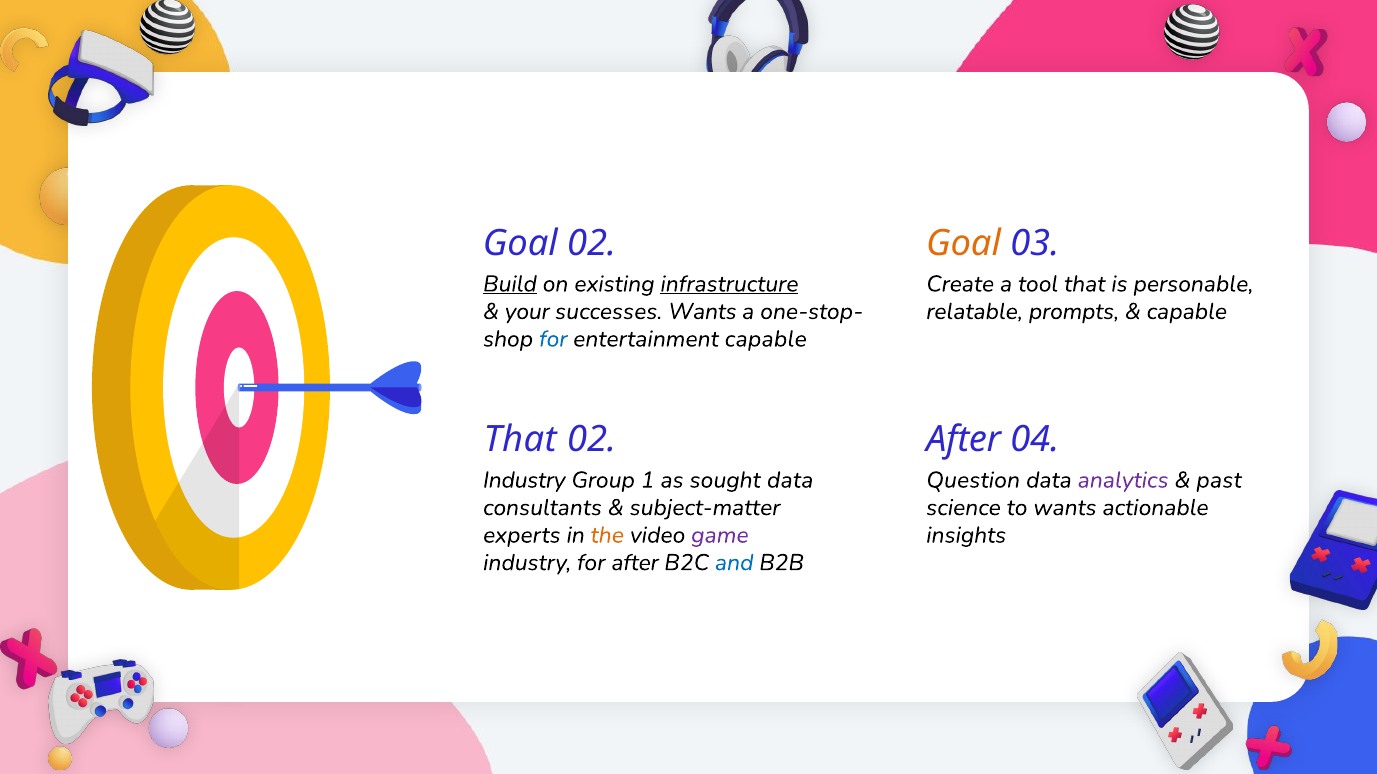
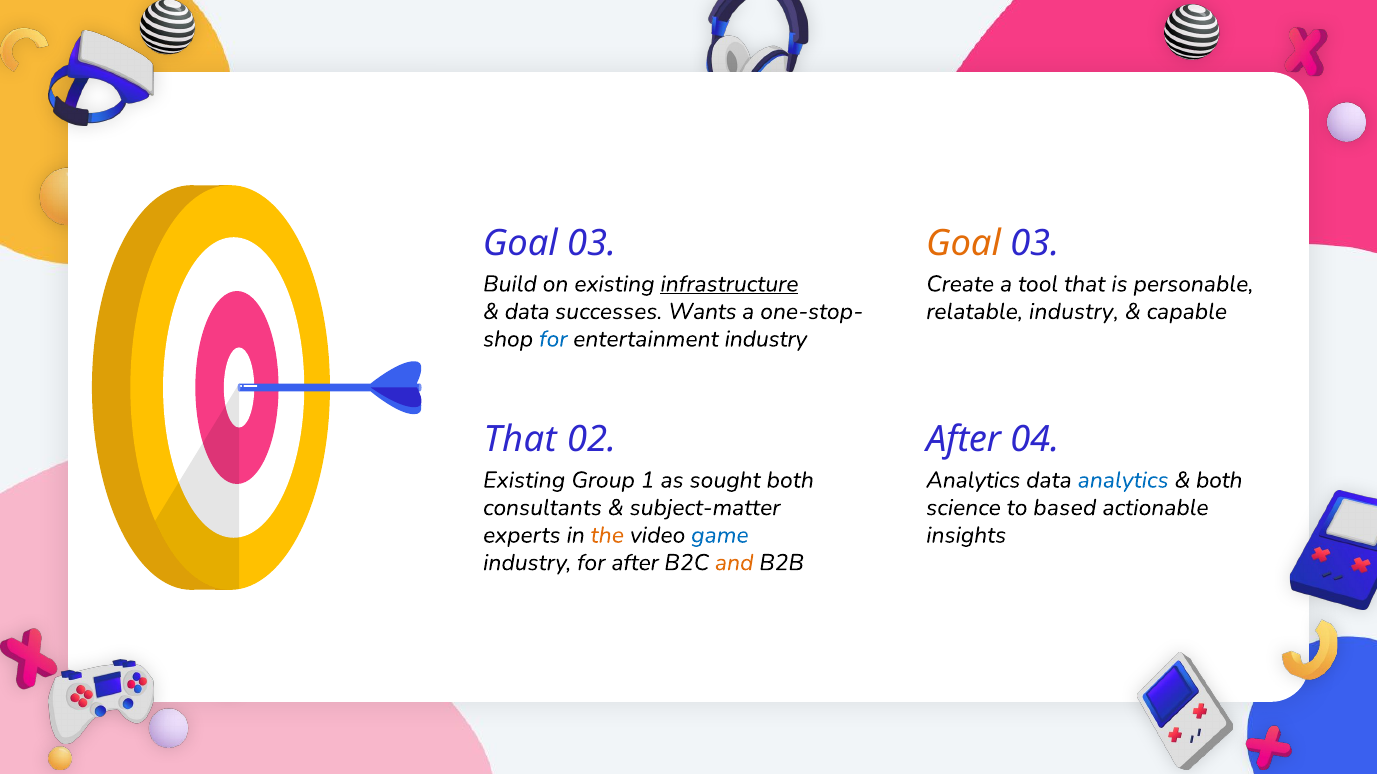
02: 02 -> 03 (592, 244)
Build underline: present -> none (510, 284)
your: your -> data (527, 312)
relatable prompts: prompts -> industry (1074, 312)
entertainment capable: capable -> industry (766, 339)
Industry: Industry -> Existing (524, 480)
sought data: data -> both (790, 480)
Question: Question -> Analytics (973, 480)
analytics colour: purple -> blue (1123, 480)
past: past -> both (1219, 480)
to wants: wants -> based (1065, 508)
game colour: purple -> blue (720, 535)
and colour: blue -> orange (734, 563)
